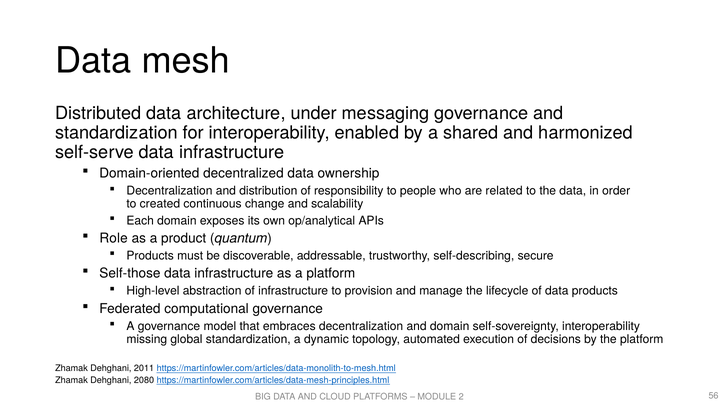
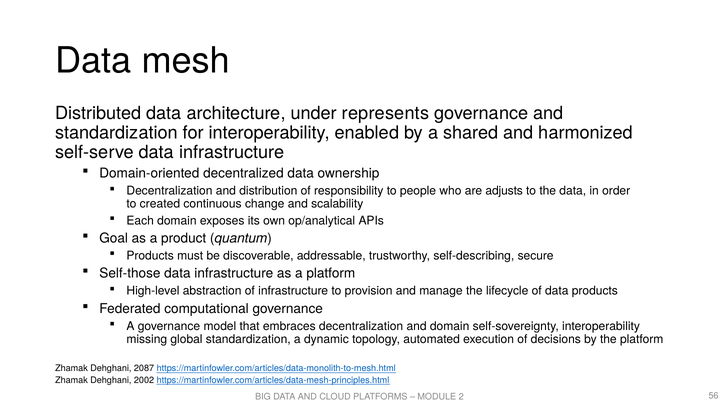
messaging: messaging -> represents (385, 113)
related: related -> adjusts (504, 191)
Role: Role -> Goal (114, 238)
2011: 2011 -> 2087 (144, 369)
2080: 2080 -> 2002 (144, 380)
